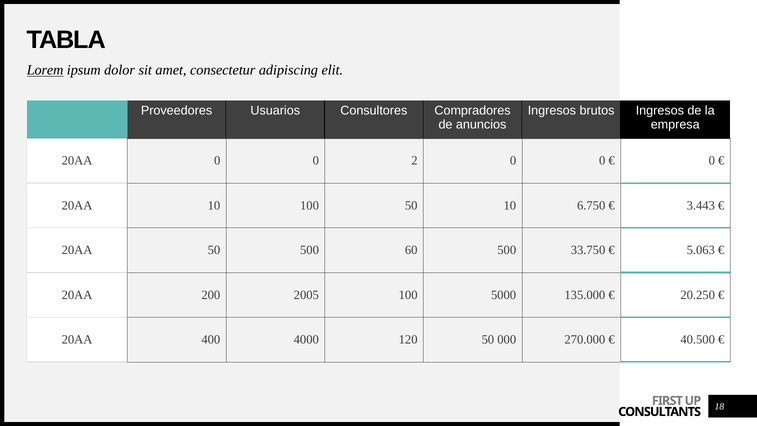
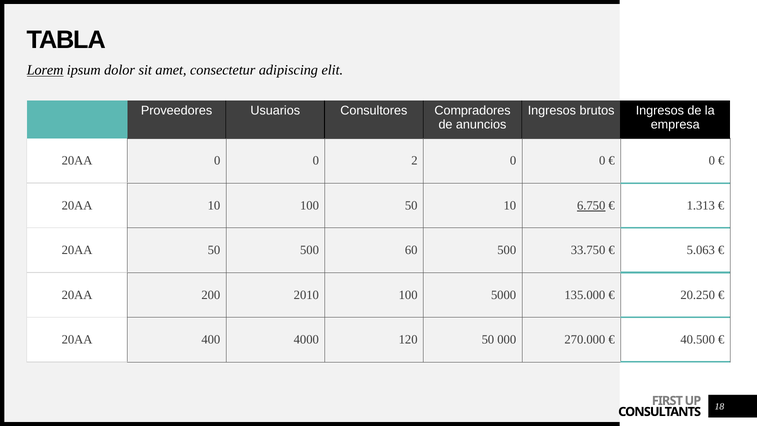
6.750 underline: none -> present (591, 205)
3.443: 3.443 -> 1.313 (701, 205)
2005: 2005 -> 2010 (306, 295)
